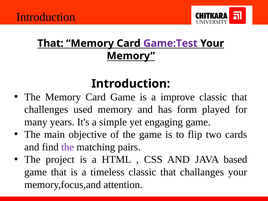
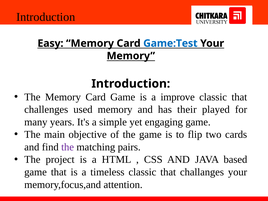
That: That -> Easy (50, 43)
Game:Test colour: purple -> blue (170, 43)
form: form -> their (187, 109)
